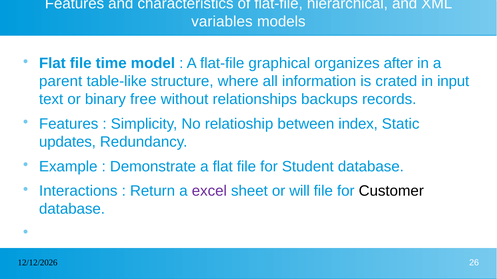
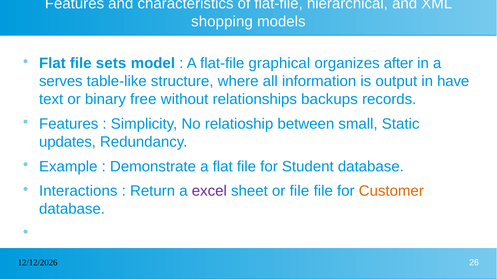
variables: variables -> shopping (222, 22)
time: time -> sets (111, 63)
parent: parent -> serves (61, 81)
crated: crated -> output (396, 81)
input: input -> have (453, 81)
index: index -> small (358, 124)
or will: will -> file (299, 191)
Customer colour: black -> orange (391, 191)
